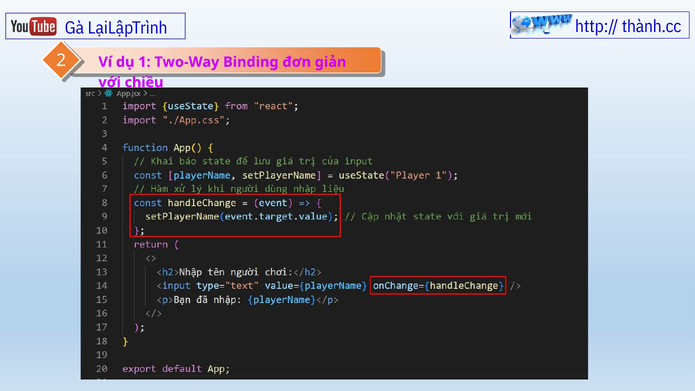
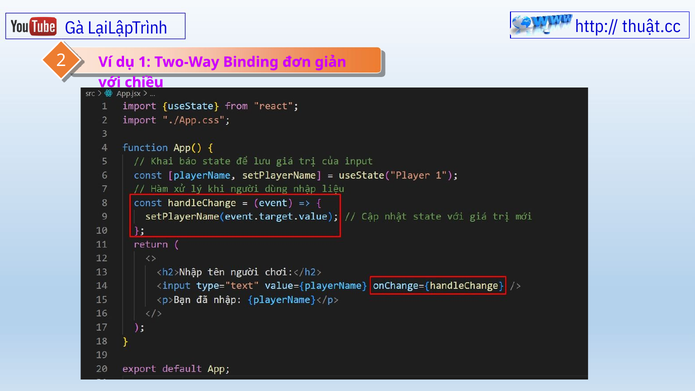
thành.cc: thành.cc -> thuật.cc (651, 27)
